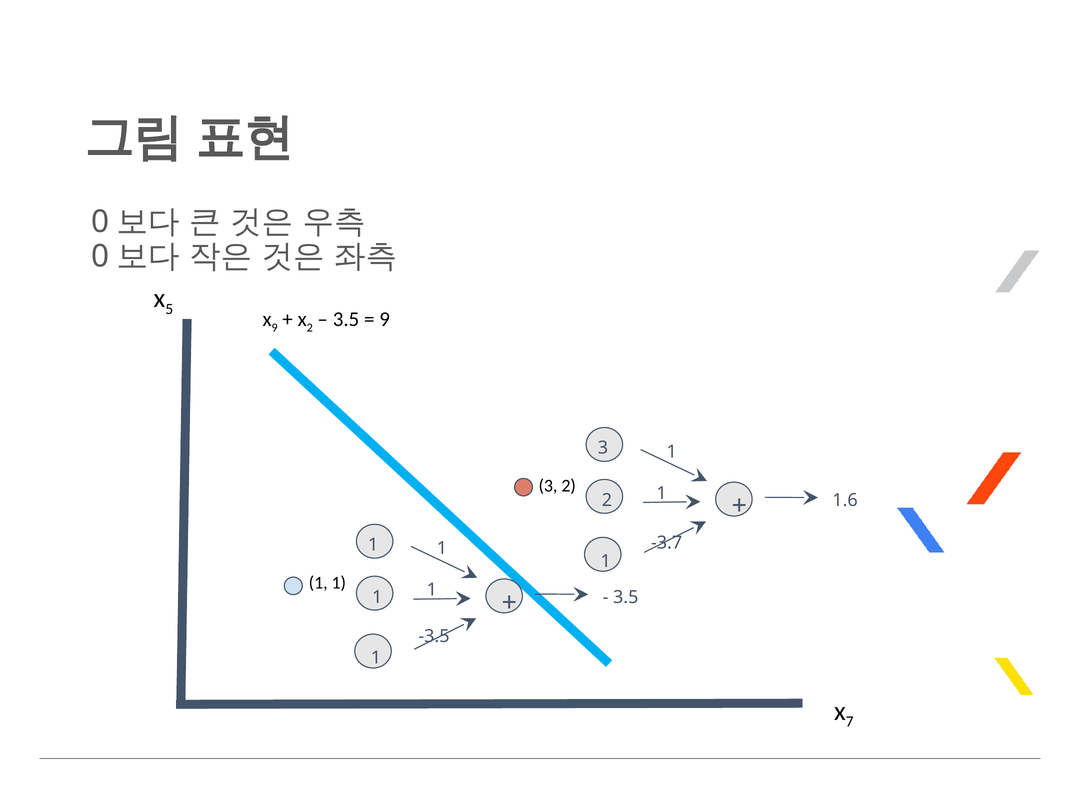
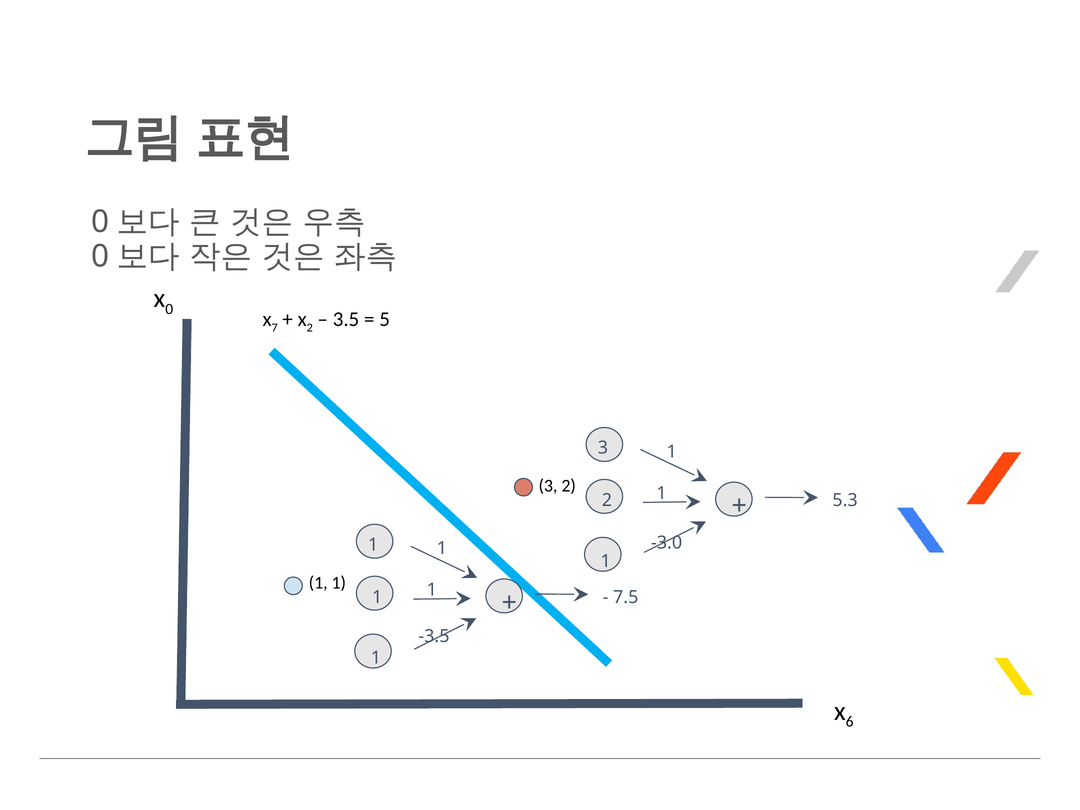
5: 5 -> 0 (169, 309)
9: 9 -> 7 (275, 328)
9: 9 -> 5 (385, 320)
1.6: 1.6 -> 5.3 (845, 500)
-3.7: -3.7 -> -3.0 (667, 543)
3.5: 3.5 -> 7.5 (626, 597)
7: 7 -> 6 (850, 722)
